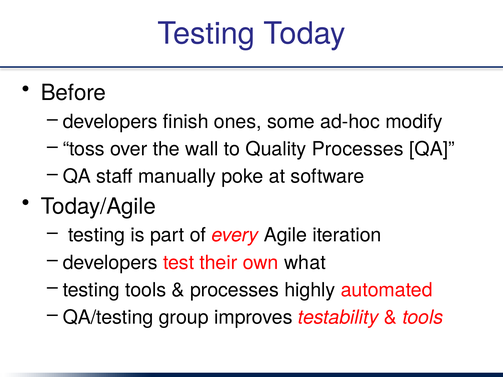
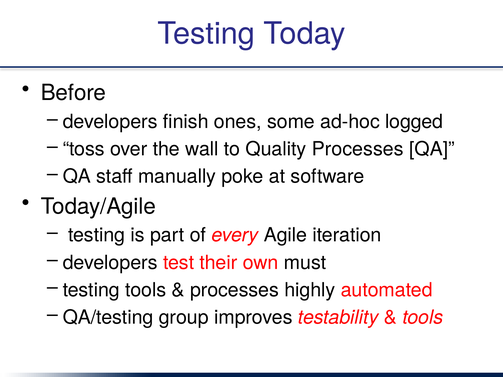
modify: modify -> logged (414, 122)
what: what -> must (305, 263)
